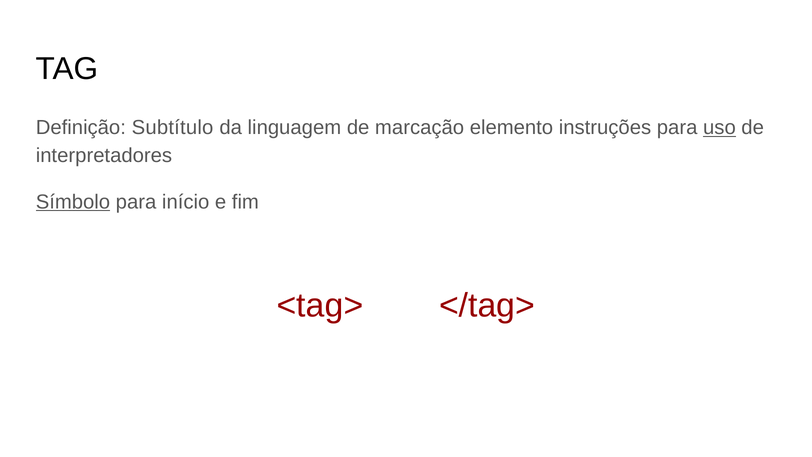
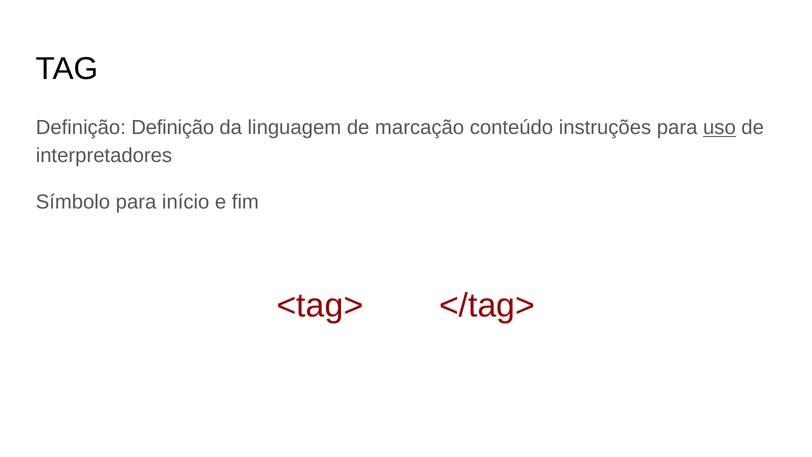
Definição Subtítulo: Subtítulo -> Definição (173, 128)
elemento: elemento -> conteúdo (511, 128)
Símbolo underline: present -> none (73, 202)
